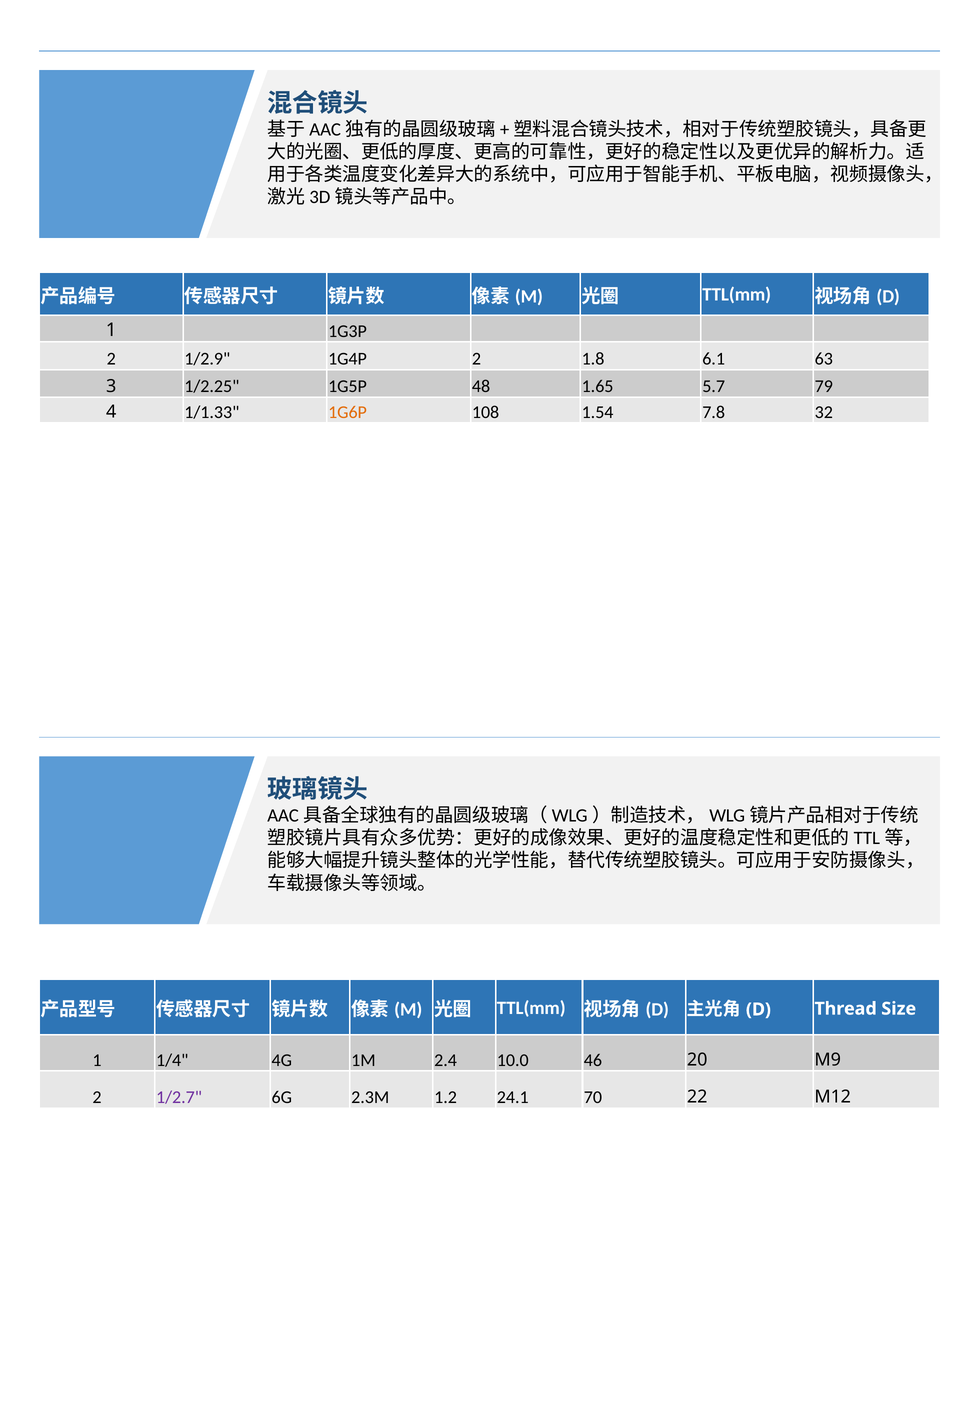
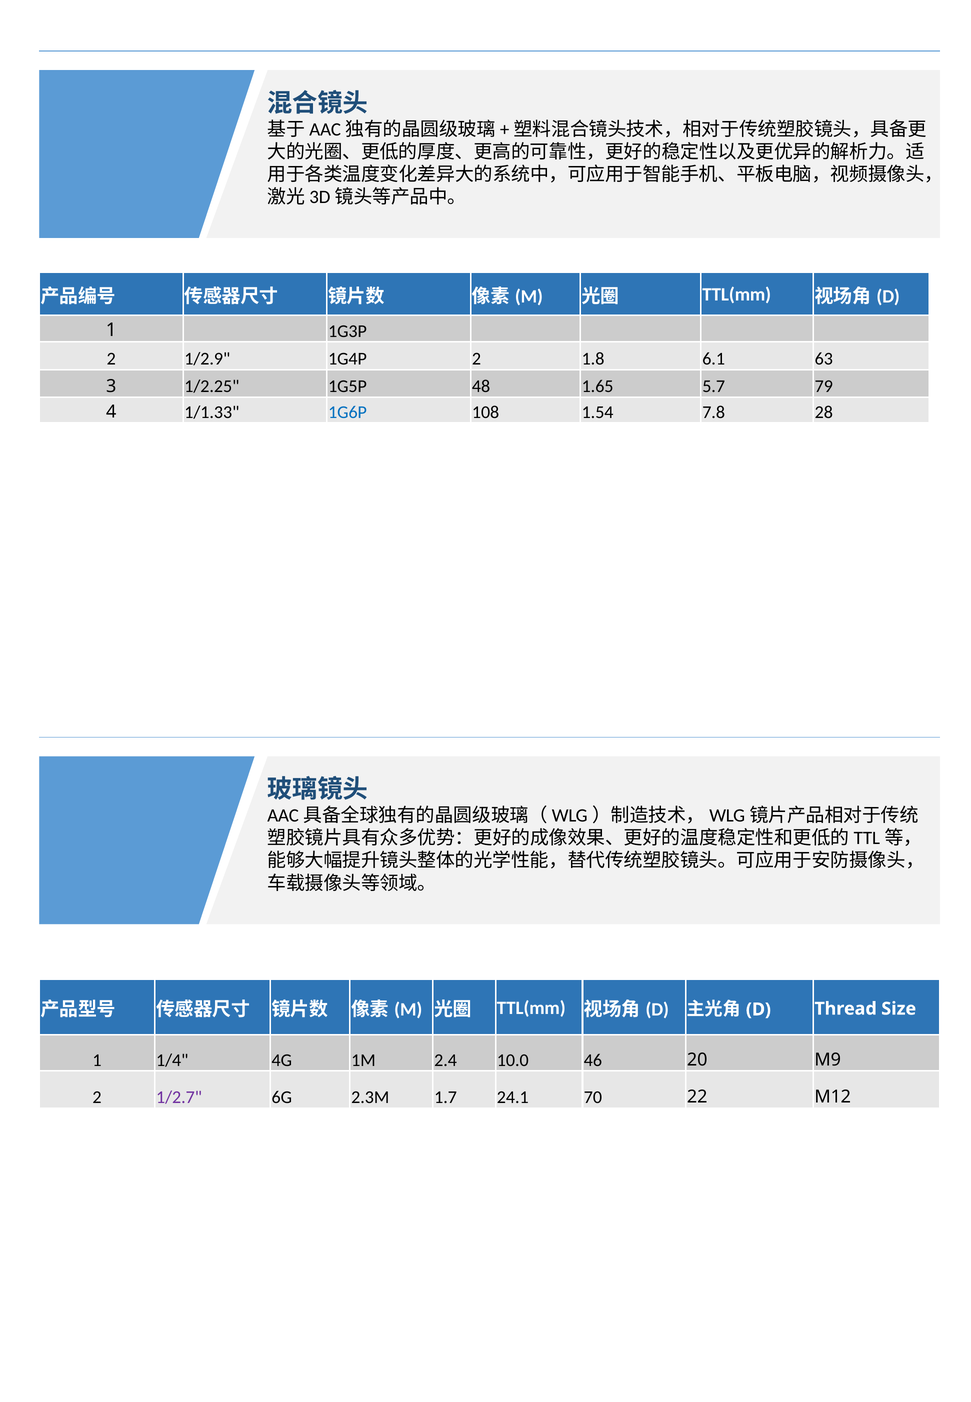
1G6P colour: orange -> blue (348, 412)
32: 32 -> 28 (824, 412)
1.2: 1.2 -> 1.7 (446, 1098)
